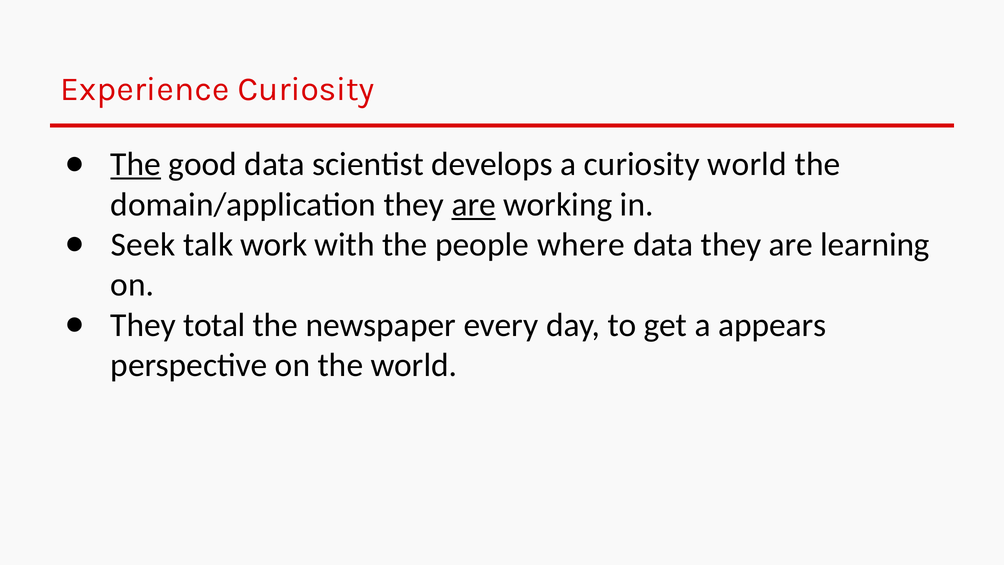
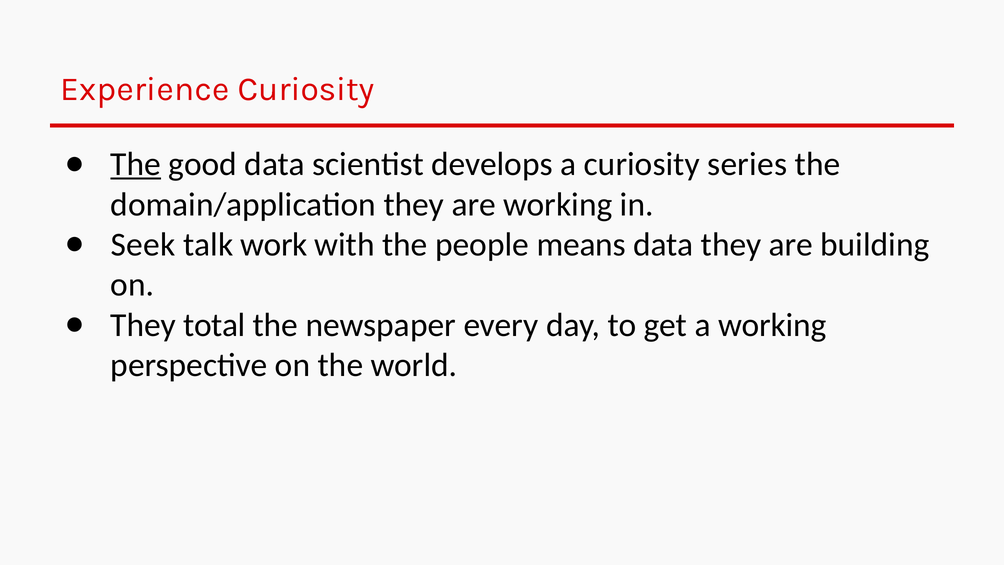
curiosity world: world -> series (747, 164)
are underline: present -> none (474, 204)
where: where -> means (581, 245)
learning: learning -> building (875, 245)
a appears: appears -> working (772, 325)
